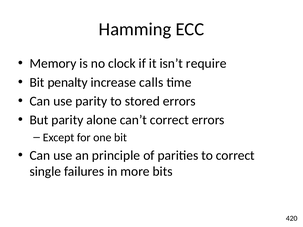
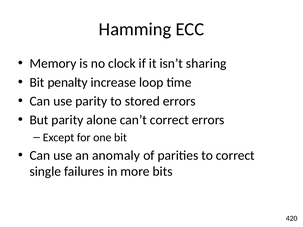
require: require -> sharing (206, 64)
calls: calls -> loop (151, 82)
principle: principle -> anomaly (116, 156)
